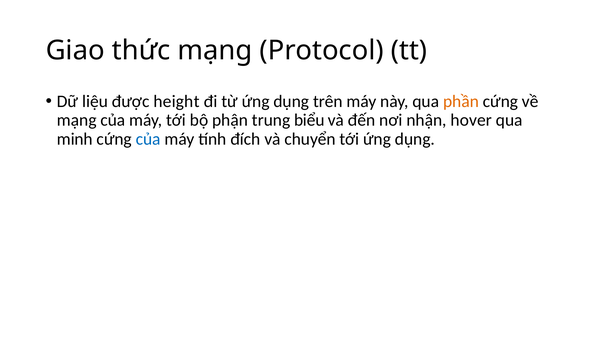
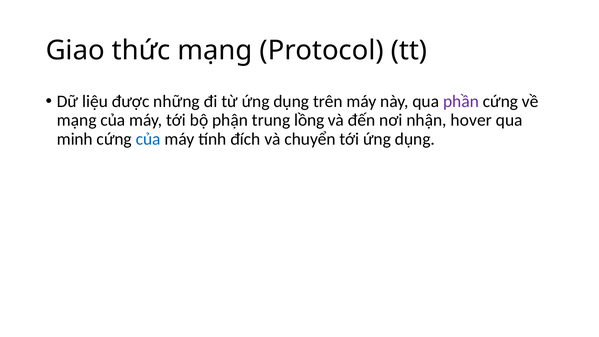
height: height -> những (177, 101)
phần colour: orange -> purple (461, 101)
biểu: biểu -> lồng (309, 120)
